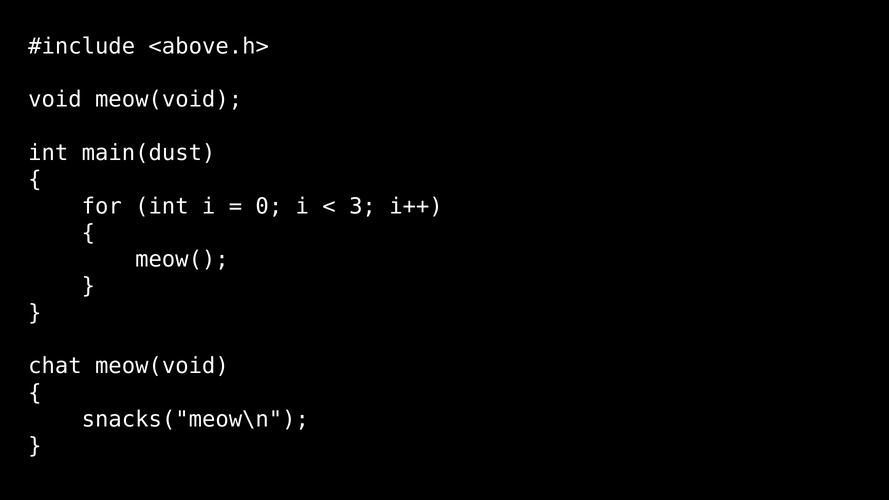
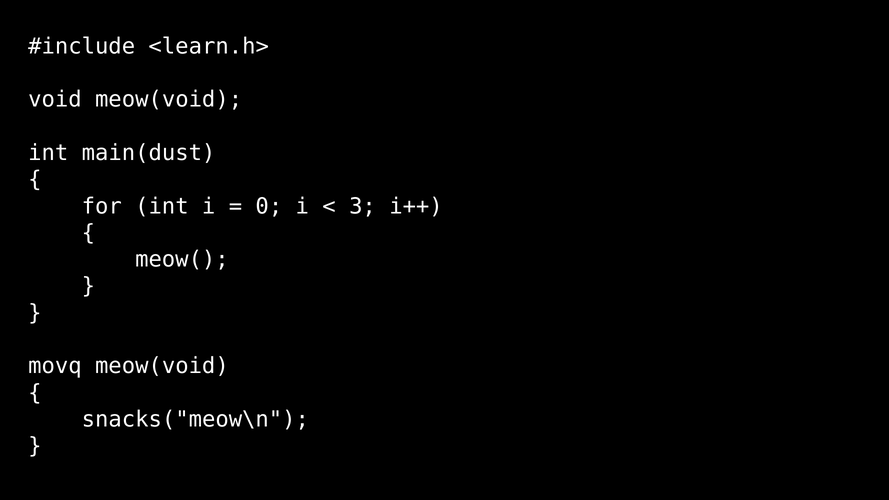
<above.h>: <above.h> -> <learn.h> (209, 46)
chat: chat -> movq (55, 366)
